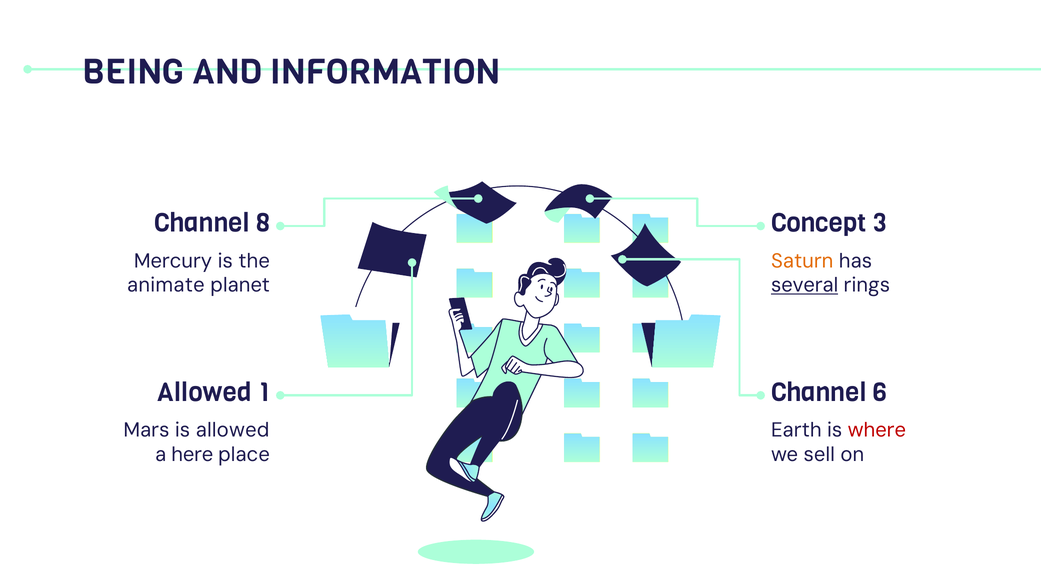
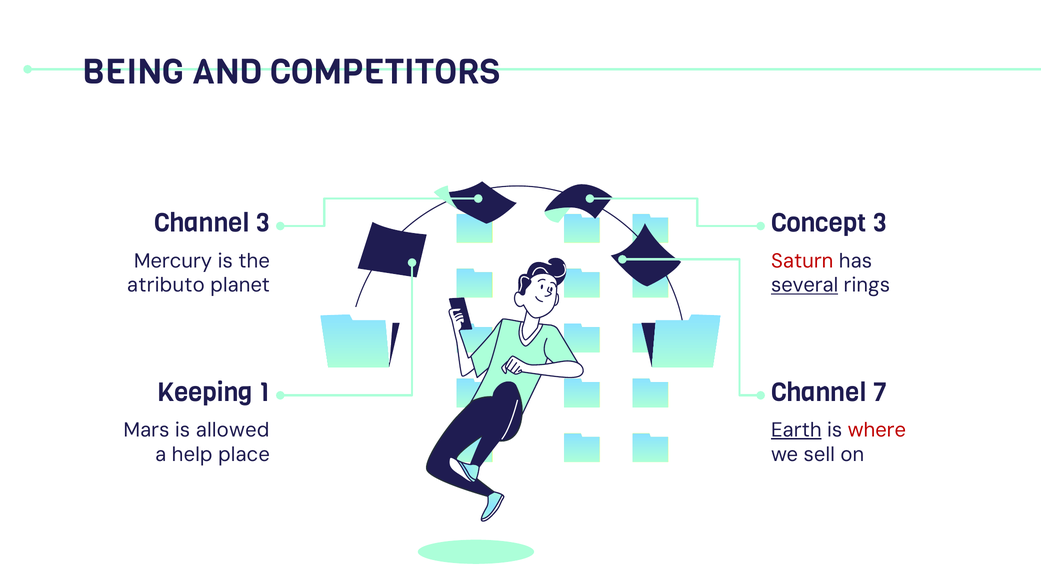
INFORMATION: INFORMATION -> COMPETITORS (385, 72)
Channel 8: 8 -> 3 (263, 223)
Saturn colour: orange -> red (802, 261)
animate: animate -> atributo (166, 285)
Allowed: Allowed -> Keeping (205, 392)
6: 6 -> 7 (880, 392)
Earth underline: none -> present (796, 430)
here: here -> help (192, 454)
